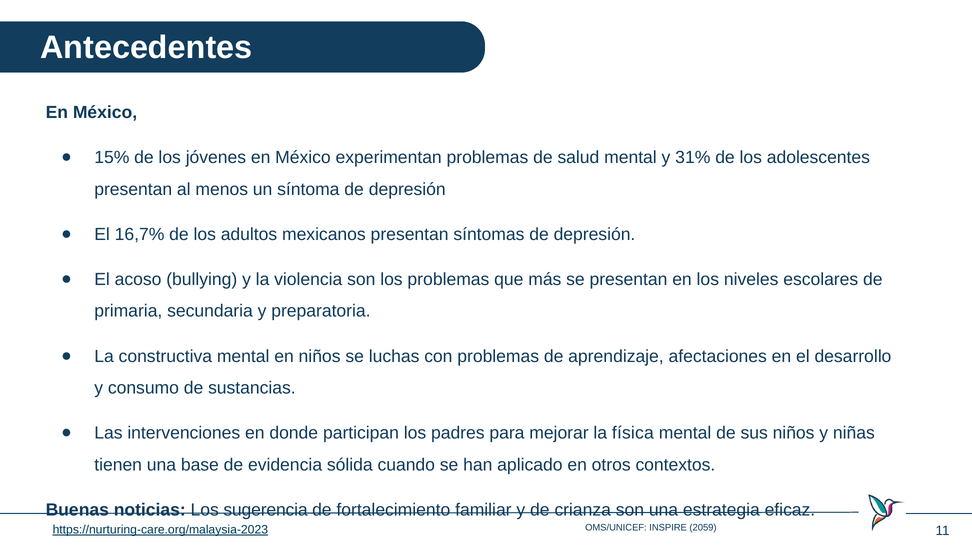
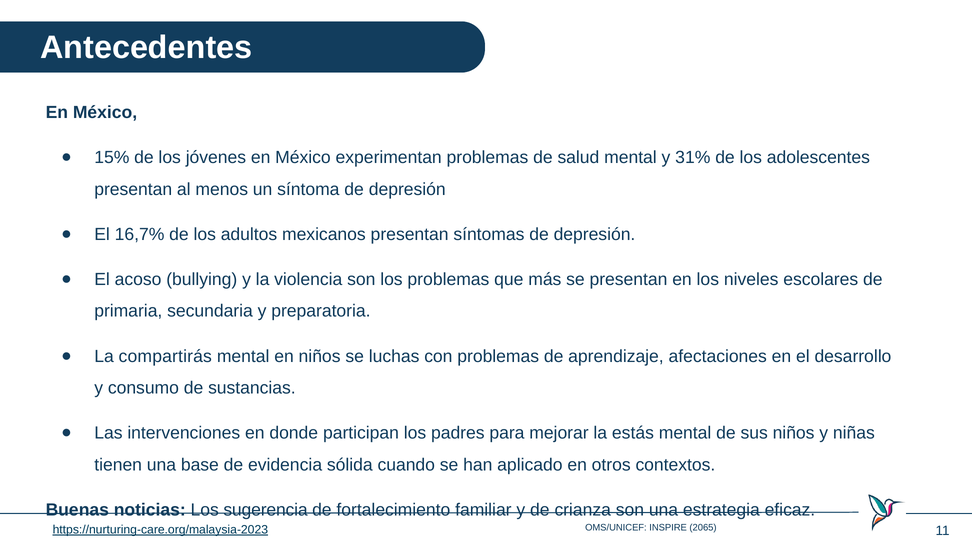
constructiva: constructiva -> compartirás (165, 356)
física: física -> estás (633, 433)
2059: 2059 -> 2065 (703, 528)
